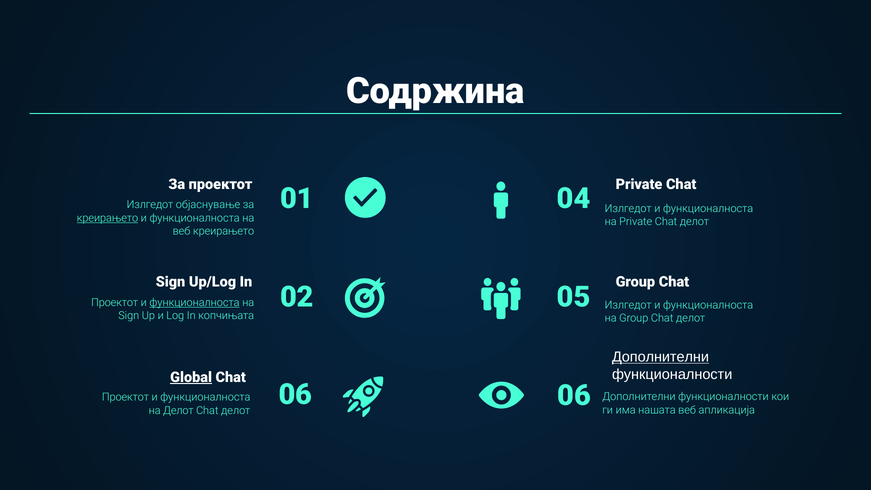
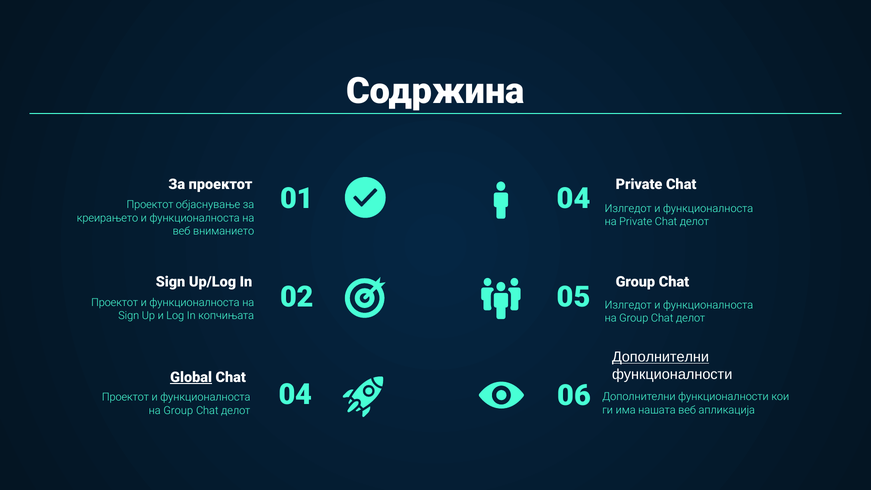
Излгедот: Излгедот -> Проектот (150, 205)
креирањето underline: present -> none (107, 218)
веб креирањето: креирањето -> вниманието (224, 231)
функционалноста underline: present -> none (195, 303)
Делот: Делот -> Group (178, 410)
06: 06 -> 04 (295, 395)
